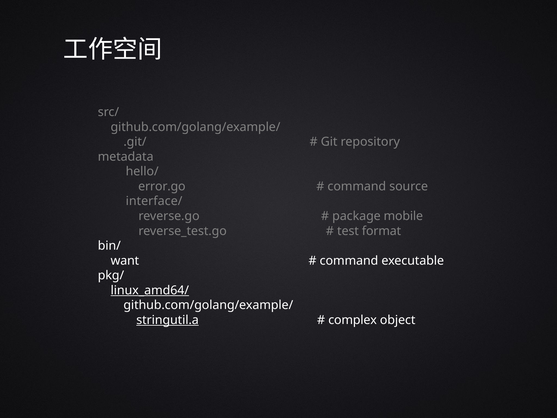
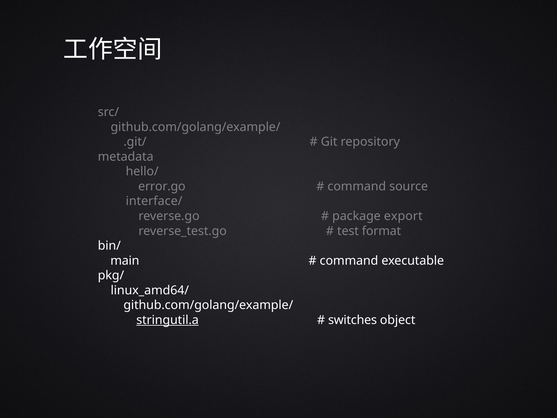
mobile: mobile -> export (403, 216)
want: want -> main (125, 260)
linux_amd64/ underline: present -> none (150, 290)
complex: complex -> switches (353, 320)
